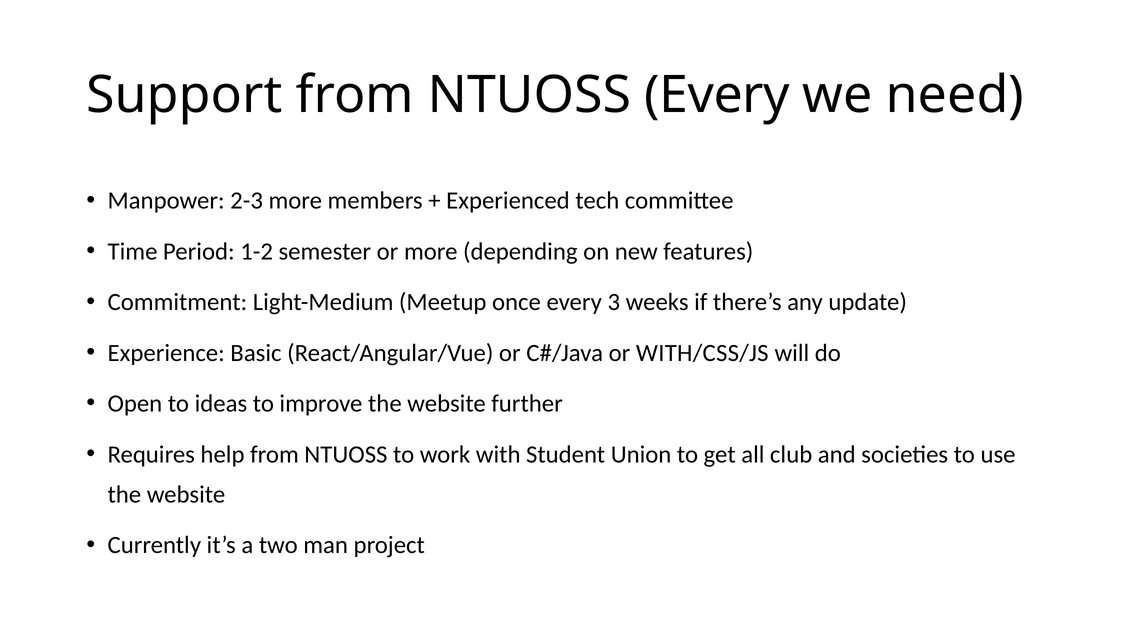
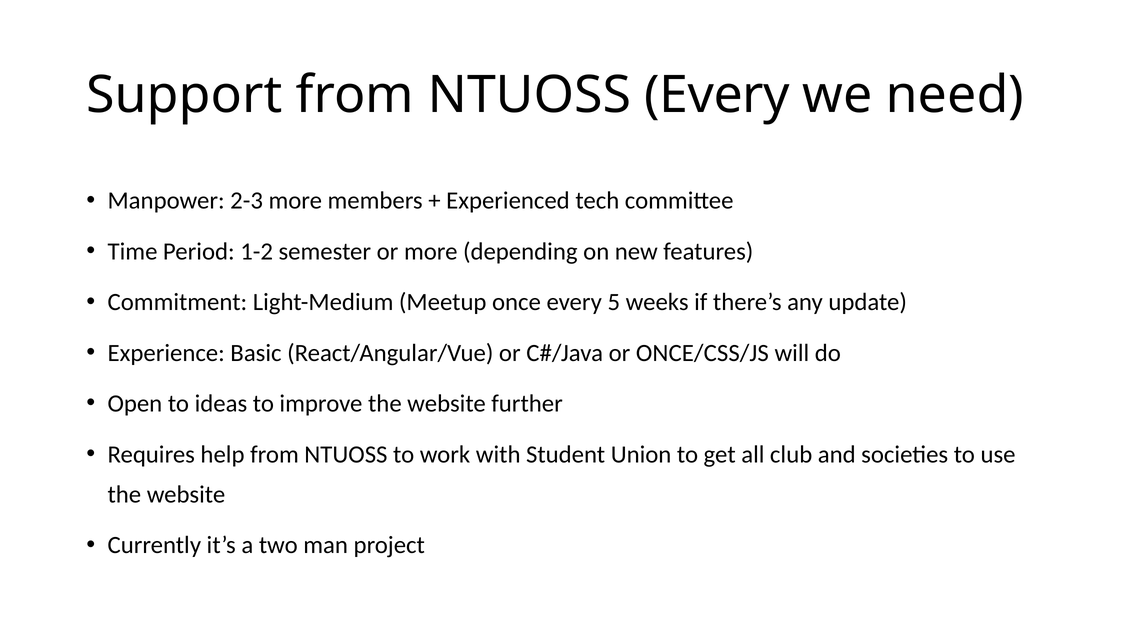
3: 3 -> 5 (614, 302)
WITH/CSS/JS: WITH/CSS/JS -> ONCE/CSS/JS (702, 353)
